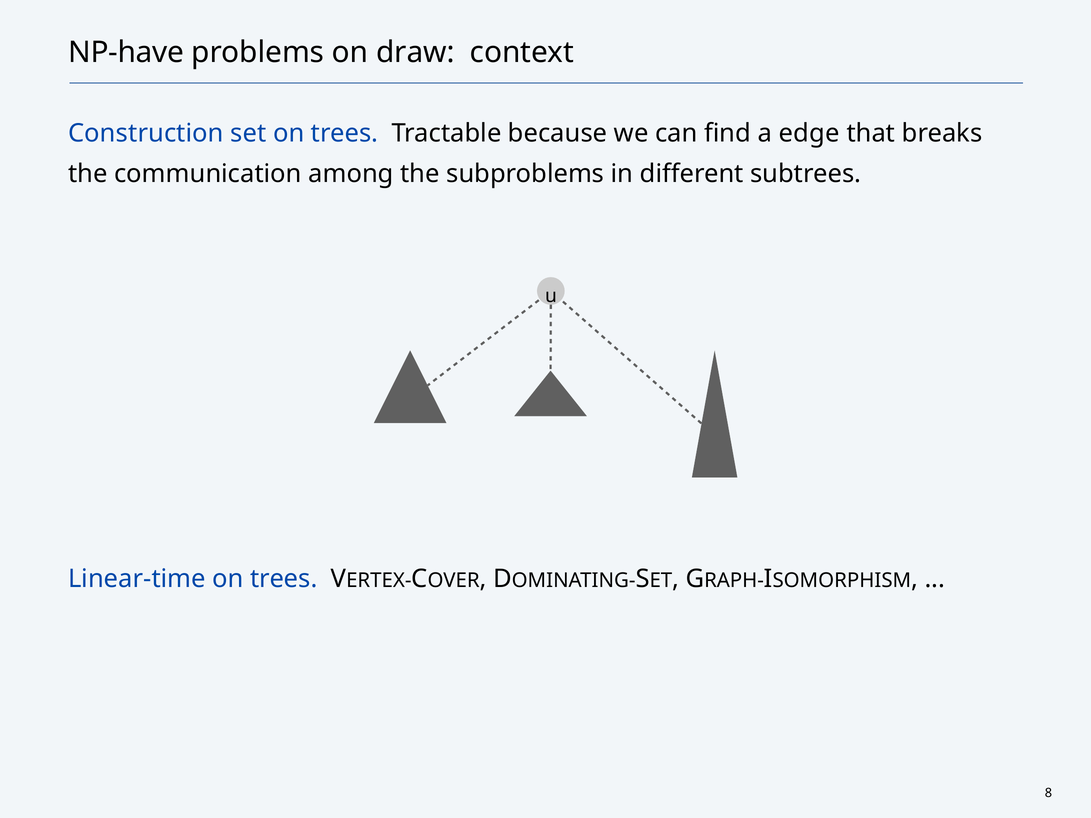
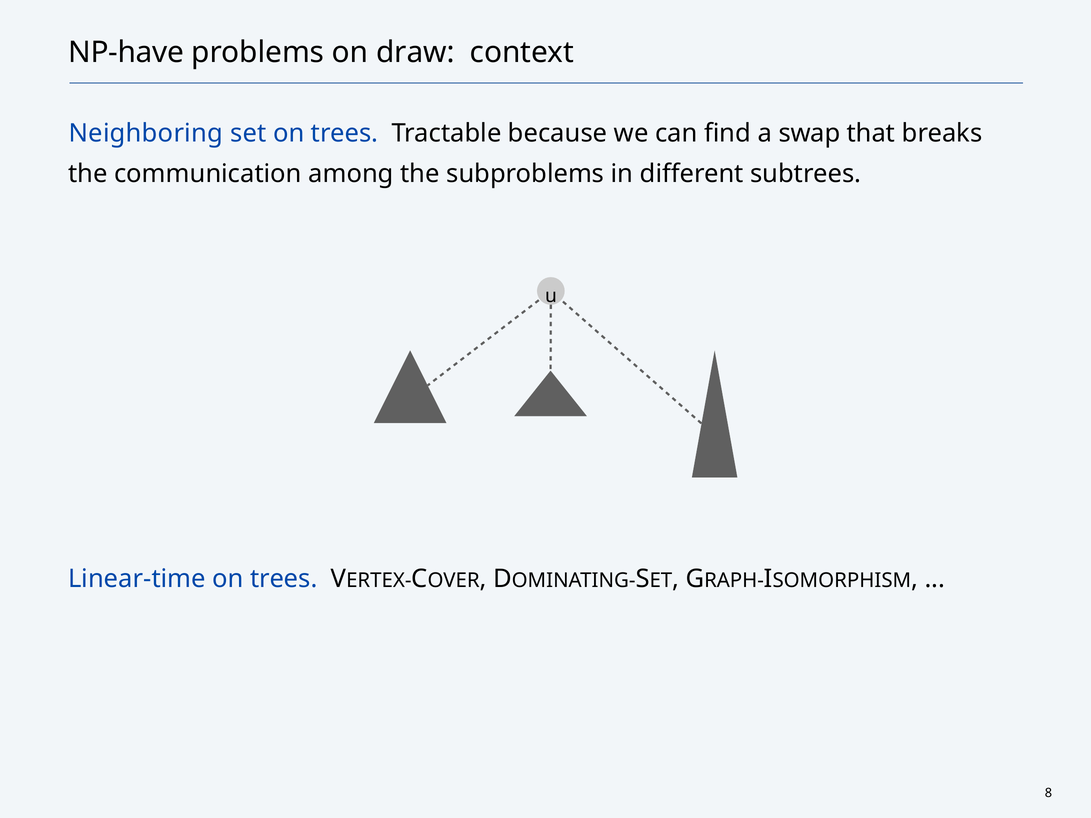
Construction: Construction -> Neighboring (146, 134)
edge: edge -> swap (809, 134)
